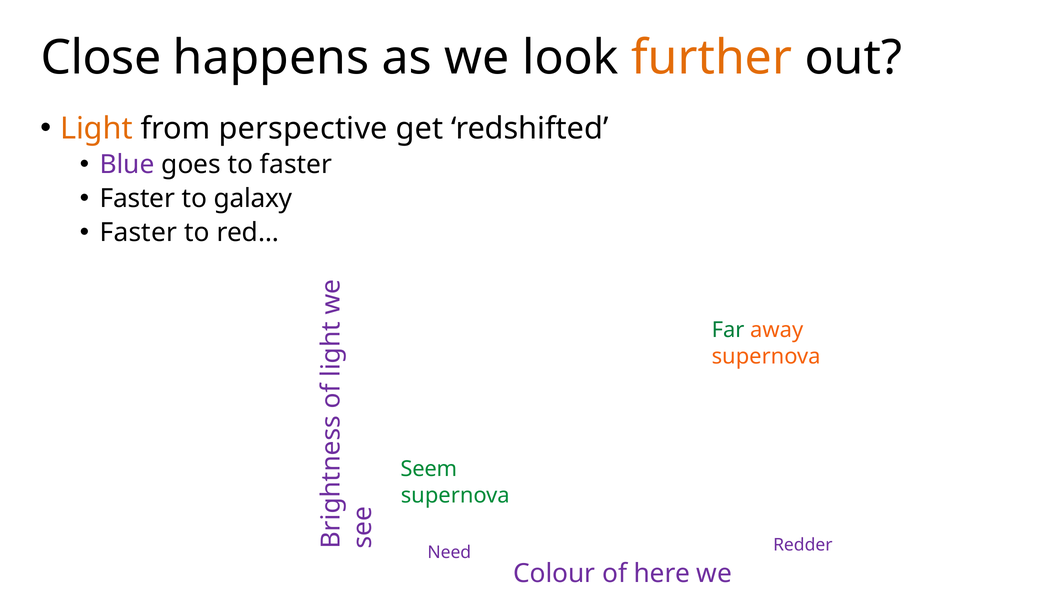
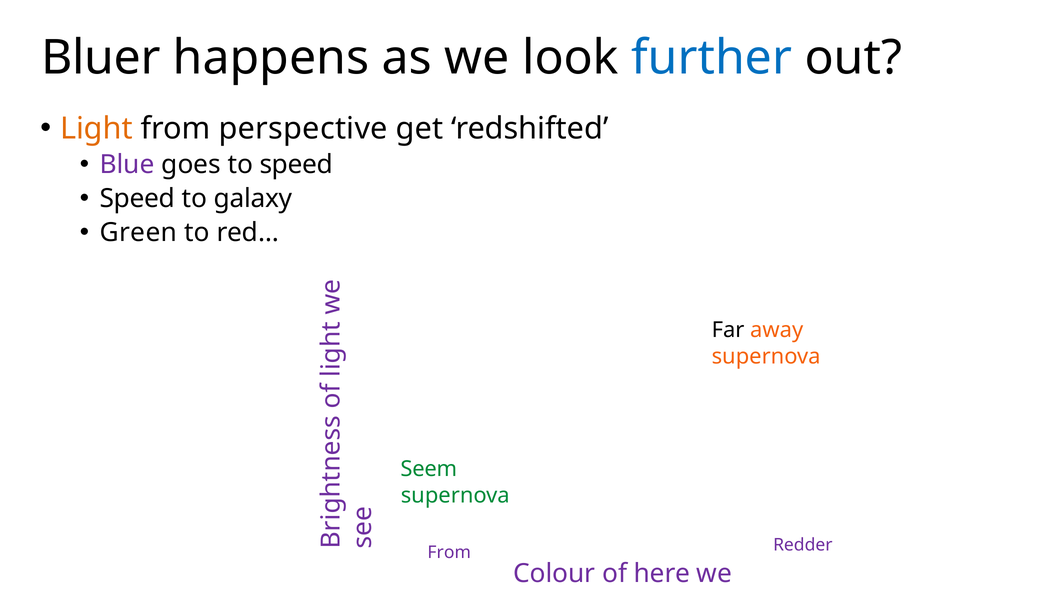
Close: Close -> Bluer (101, 58)
further colour: orange -> blue (712, 58)
to faster: faster -> speed (296, 165)
Faster: Faster -> Speed (137, 199)
Faster: Faster -> Green (138, 233)
Far colour: green -> black (728, 330)
Need: Need -> From (449, 553)
